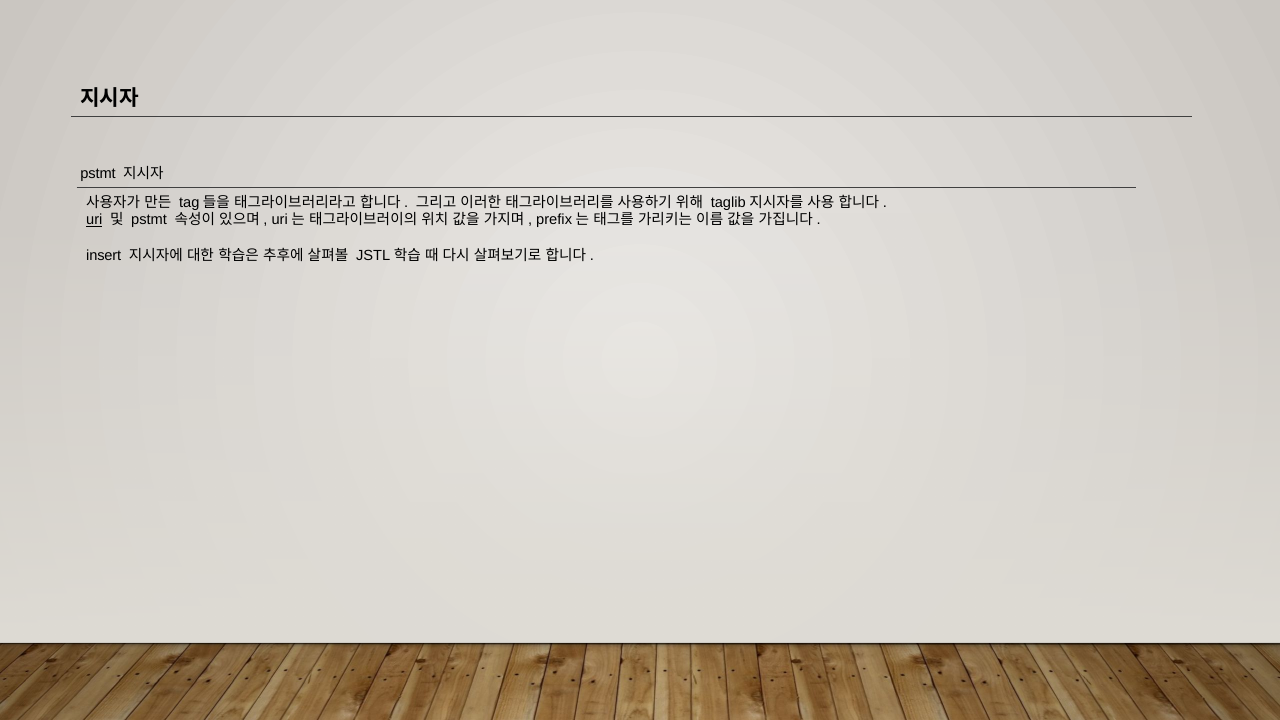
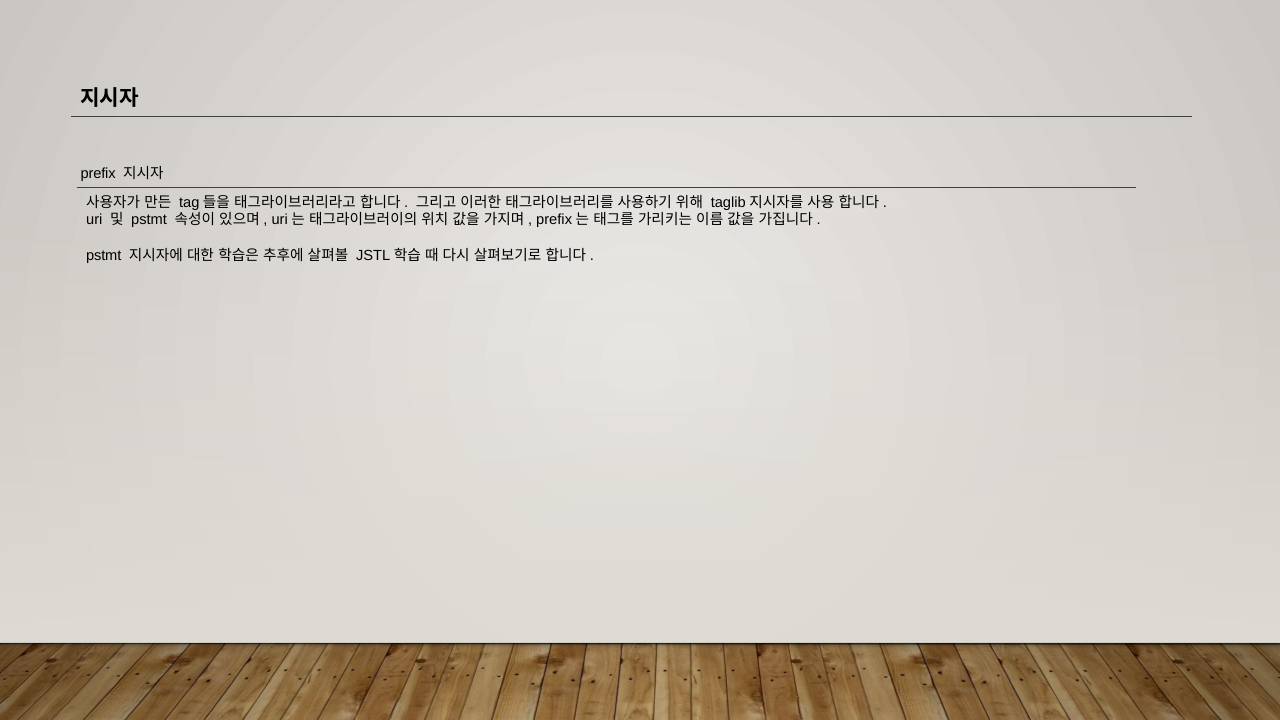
pstmt: pstmt -> prefix (98, 174)
uri underline: present -> none (94, 220)
insert: insert -> pstmt (104, 255)
